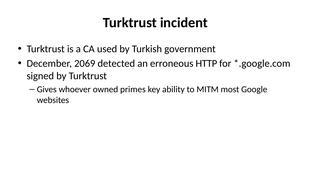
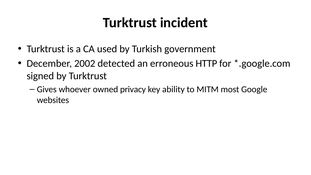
2069: 2069 -> 2002 (85, 63)
primes: primes -> privacy (133, 89)
